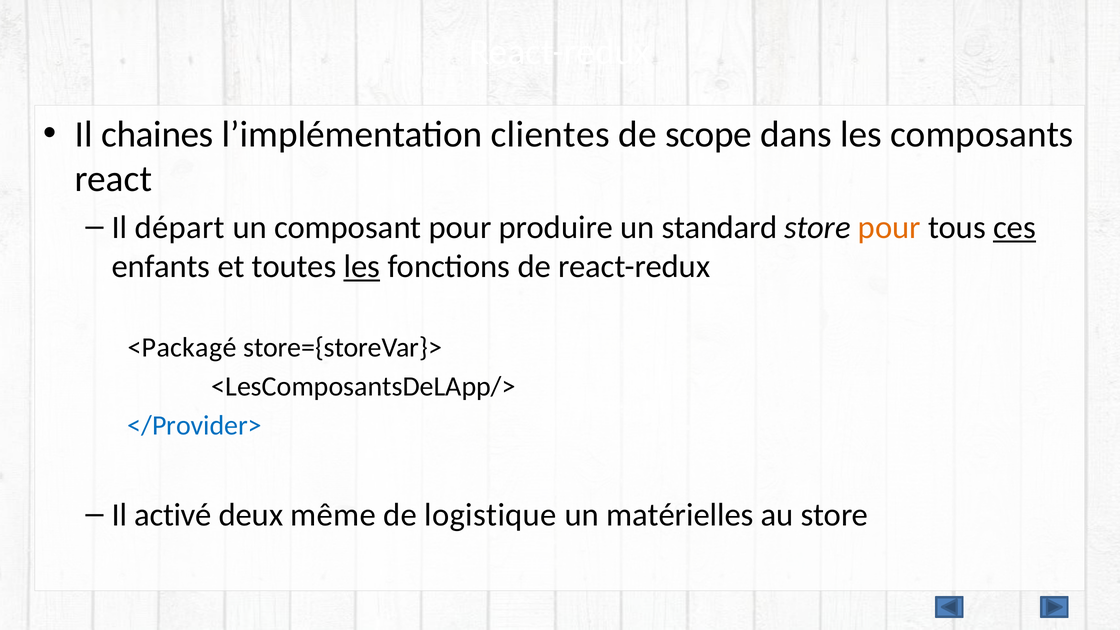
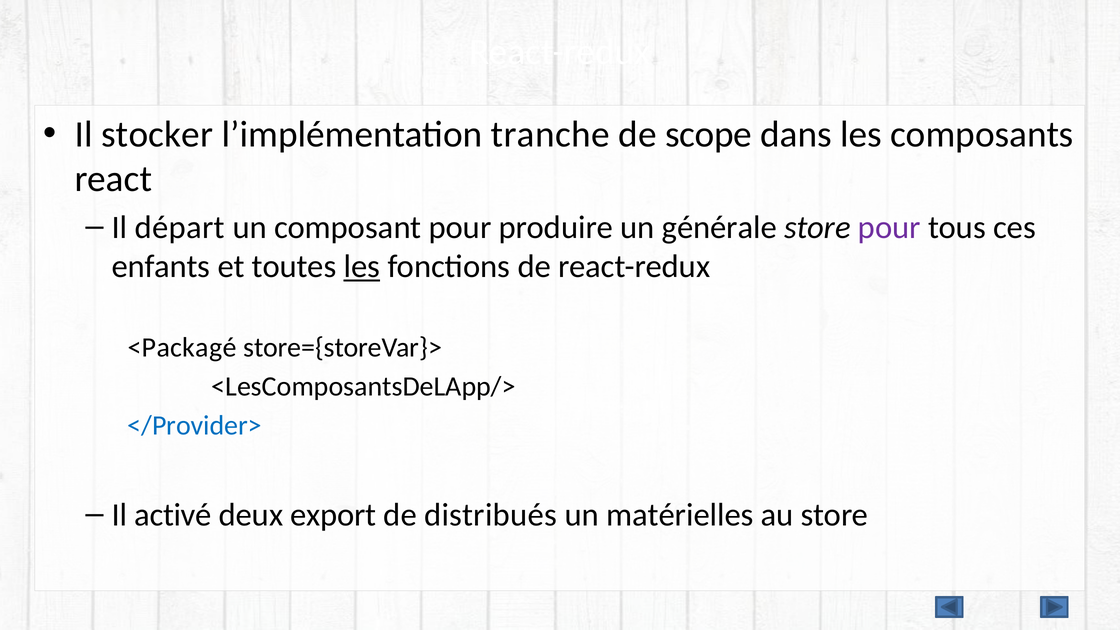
chaines: chaines -> stocker (157, 134)
clientes: clientes -> tranche (550, 134)
standard: standard -> générale (719, 227)
pour colour: orange -> purple (889, 227)
ces underline: present -> none (1015, 227)
même: même -> export (333, 515)
logistique: logistique -> distribués (491, 515)
